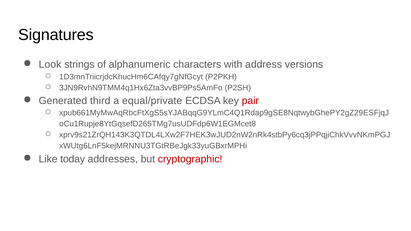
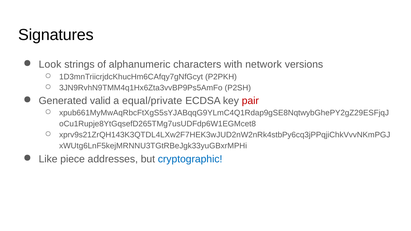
address: address -> network (264, 65)
third: third -> valid (100, 101)
today: today -> piece (73, 159)
cryptographic colour: red -> blue (190, 159)
